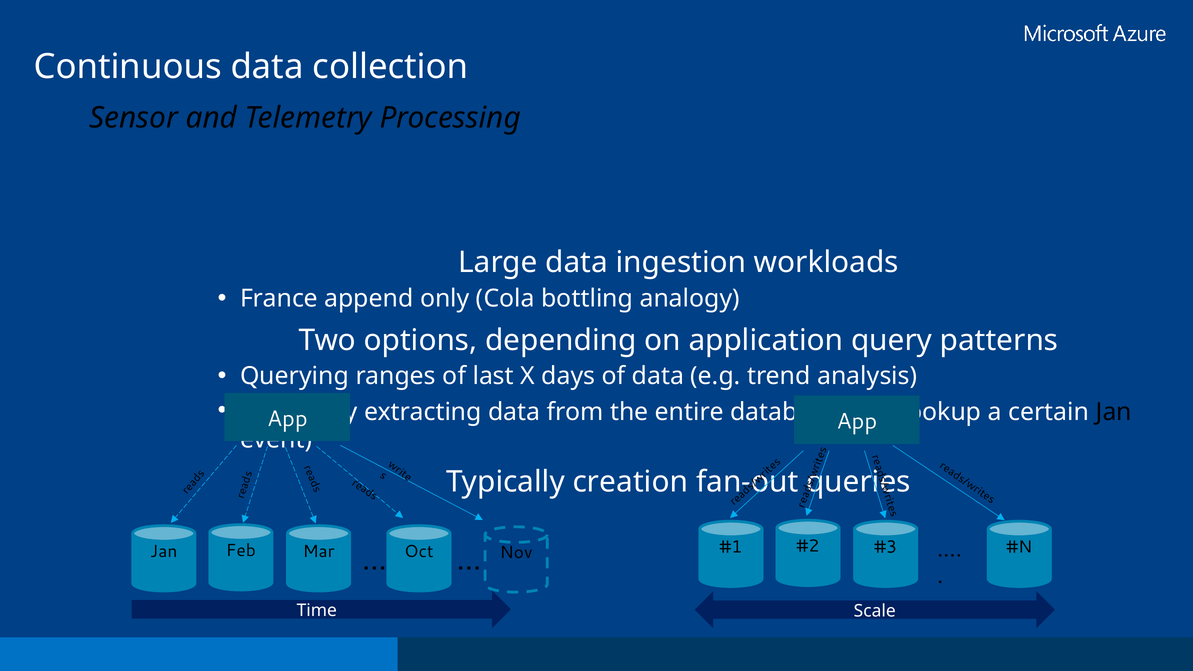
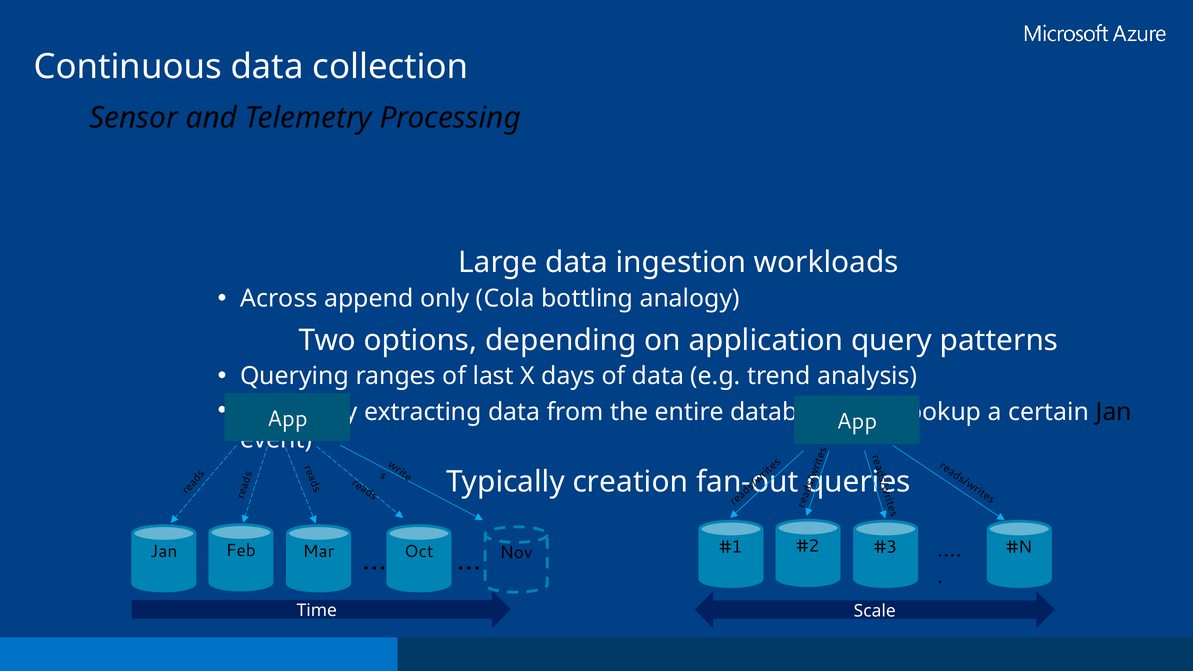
France: France -> Across (279, 298)
